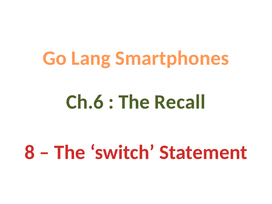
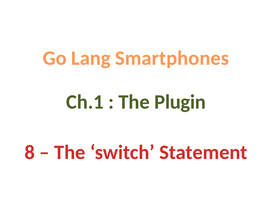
Ch.6: Ch.6 -> Ch.1 (85, 102)
Recall: Recall -> Plugin (180, 102)
